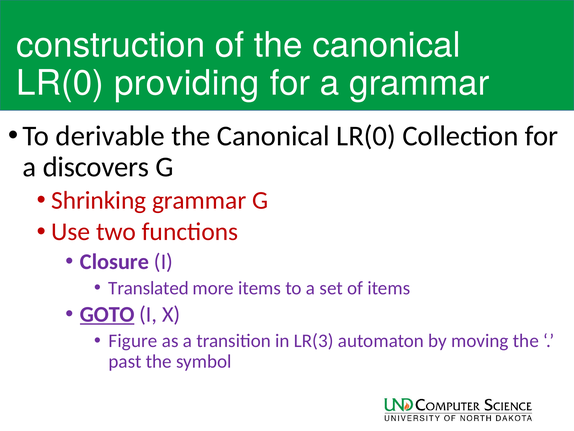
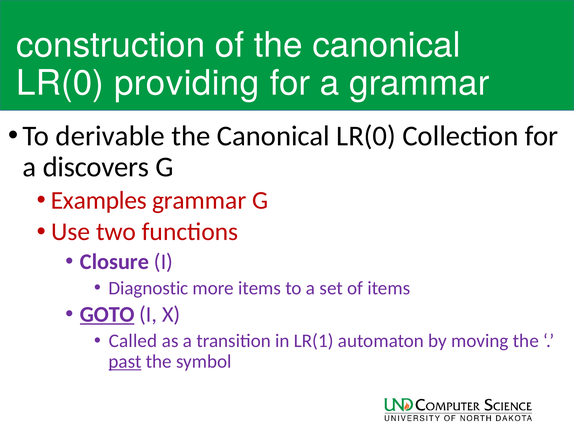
Shrinking: Shrinking -> Examples (99, 200)
Translated: Translated -> Diagnostic (149, 288)
Figure: Figure -> Called (133, 340)
LR(3: LR(3 -> LR(1 (314, 340)
past underline: none -> present (125, 361)
